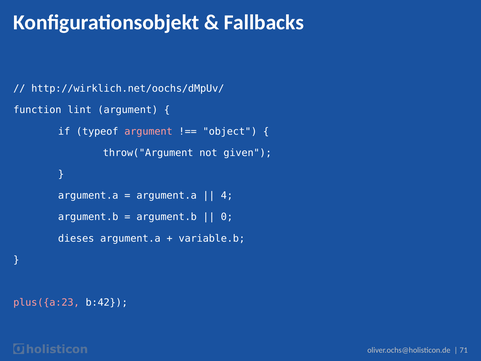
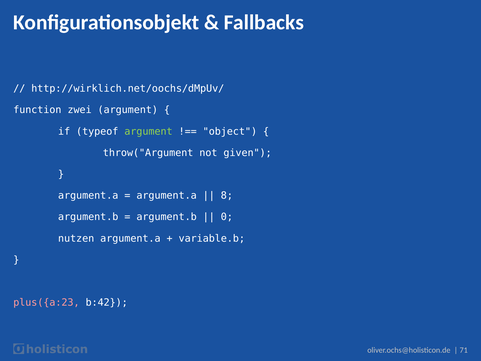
lint: lint -> zwei (80, 110)
argument colour: pink -> light green (148, 131)
4: 4 -> 8 (227, 195)
dieses: dieses -> nutzen (76, 238)
